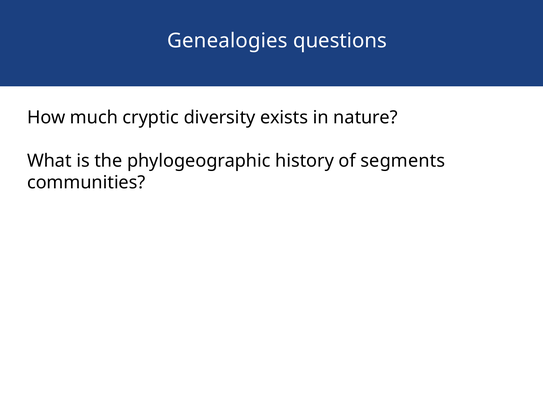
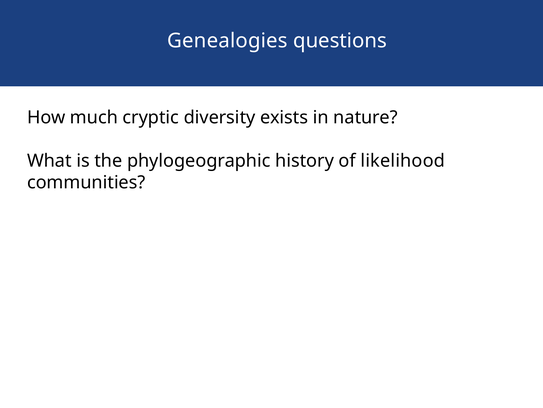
segments: segments -> likelihood (403, 161)
